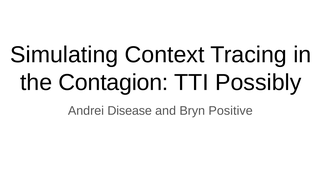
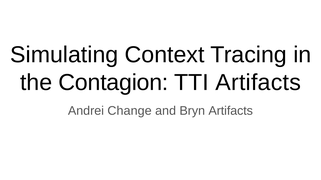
TTI Possibly: Possibly -> Artifacts (258, 83)
Disease: Disease -> Change (130, 111)
Bryn Positive: Positive -> Artifacts (231, 111)
